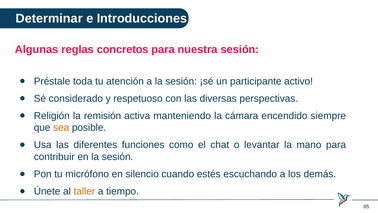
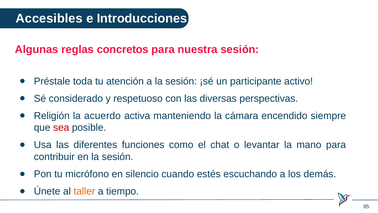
Determinar: Determinar -> Accesibles (49, 18)
remisión: remisión -> acuerdo (102, 116)
sea colour: orange -> red (61, 127)
